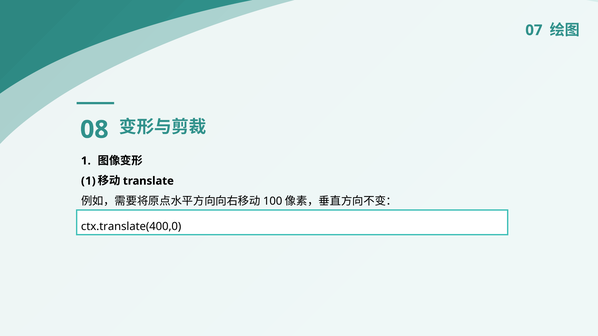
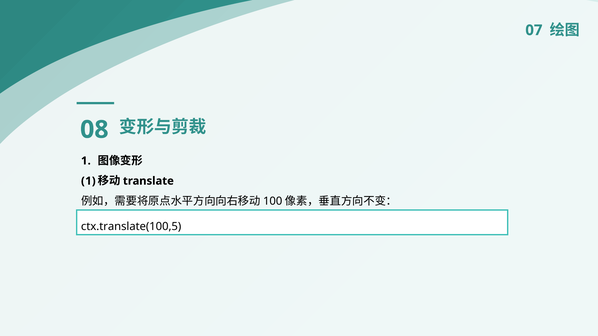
ctx.translate(400,0: ctx.translate(400,0 -> ctx.translate(100,5 (131, 227)
